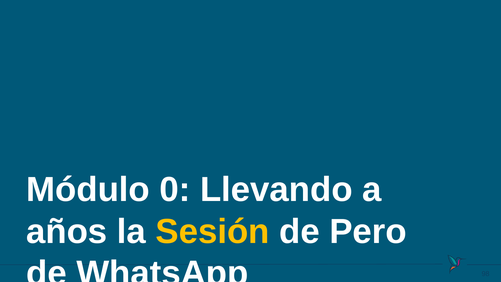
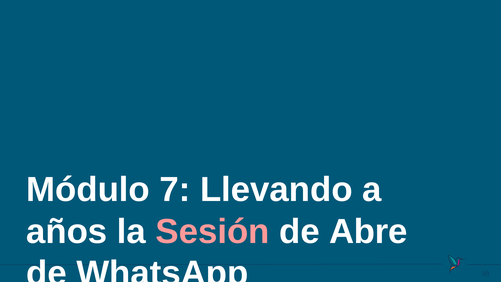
0: 0 -> 7 (175, 190)
Sesión colour: yellow -> pink (213, 231)
Pero: Pero -> Abre (368, 231)
